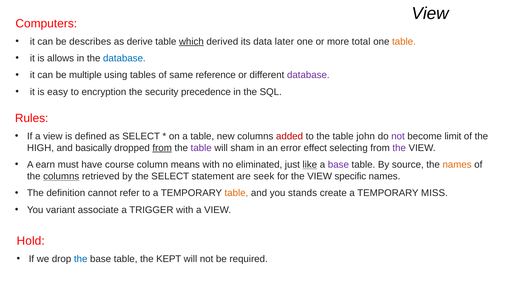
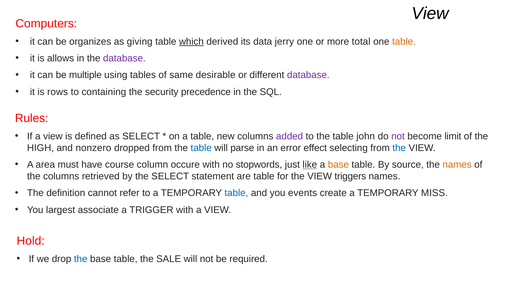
describes: describes -> organizes (90, 41)
derive: derive -> giving (140, 41)
later: later -> jerry (284, 41)
database colour: blue -> purple (124, 58)
reference: reference -> desirable (216, 75)
easy: easy -> rows (58, 92)
encryption: encryption -> containing (104, 92)
added colour: red -> purple (290, 136)
basically: basically -> nonzero (93, 148)
from underline: present -> none (162, 148)
table colour: purple -> blue (201, 148)
sham: sham -> parse (242, 148)
the colour: purple -> blue (399, 148)
earn: earn -> area (45, 165)
means: means -> occure (185, 165)
eliminated: eliminated -> stopwords (259, 165)
base colour: purple -> orange (338, 165)
columns underline: present -> none (61, 176)
are seek: seek -> table (264, 176)
specific: specific -> triggers (350, 176)
table colour: orange -> blue (236, 193)
stands: stands -> events (303, 193)
variant: variant -> largest (61, 210)
KEPT: KEPT -> SALE (169, 259)
